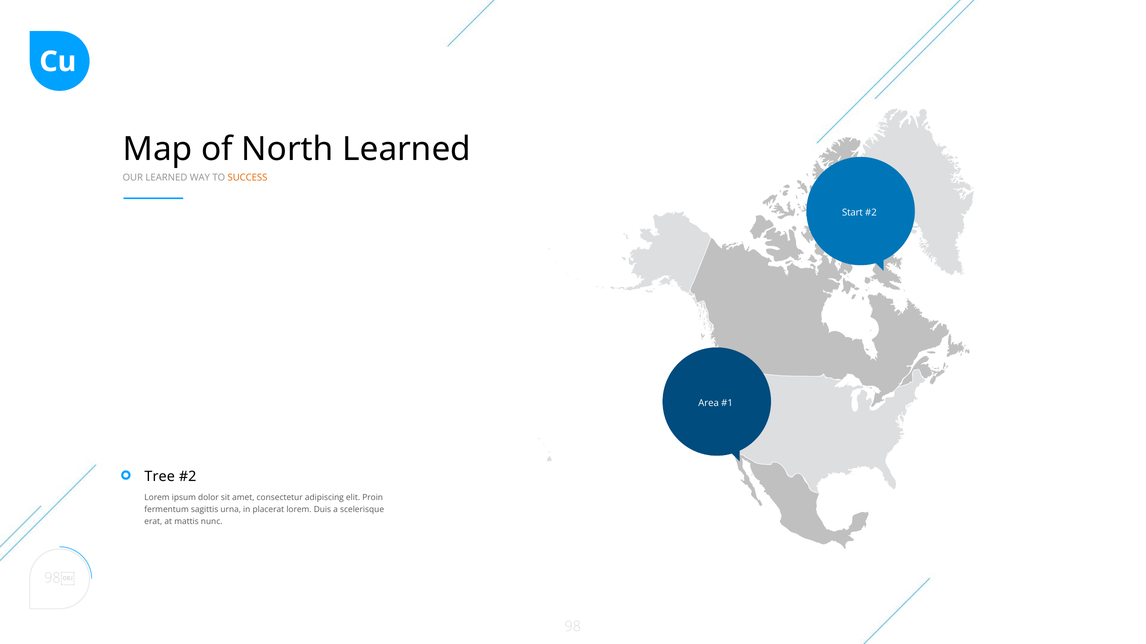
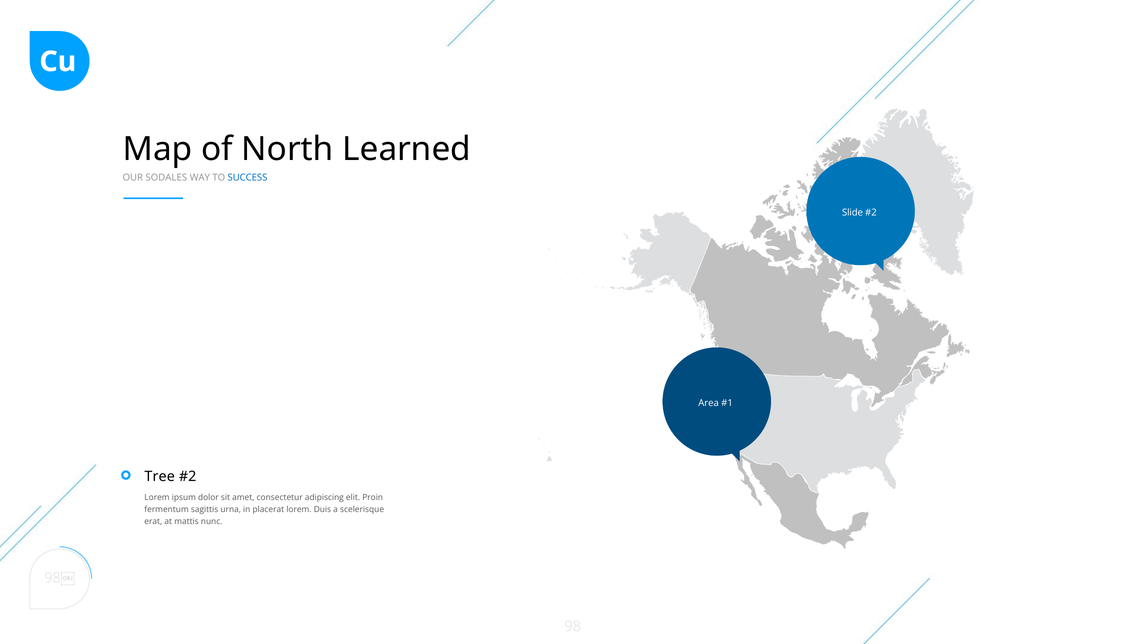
OUR LEARNED: LEARNED -> SODALES (166, 178)
SUCCESS colour: orange -> blue (247, 178)
Start: Start -> Slide (852, 213)
